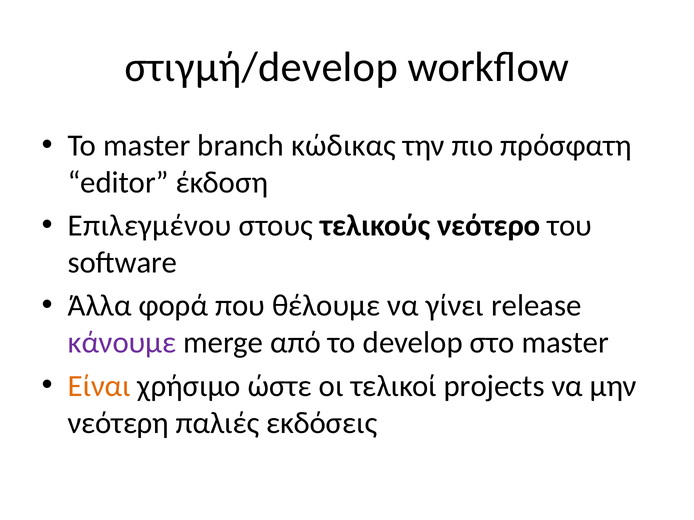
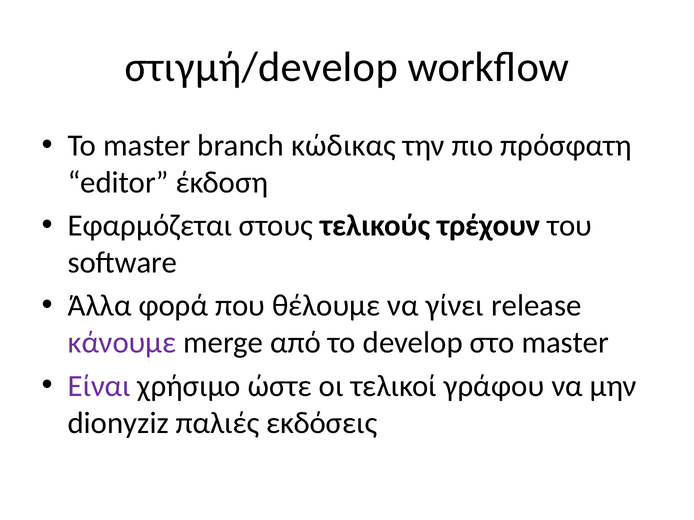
Επιλεγμένου: Επιλεγμένου -> Εφαρμόζεται (150, 226)
νεότερο: νεότερο -> τρέχουν (489, 226)
Είναι colour: orange -> purple (99, 386)
projects: projects -> γράφου (494, 386)
νεότερη: νεότερη -> dionyziz (118, 423)
